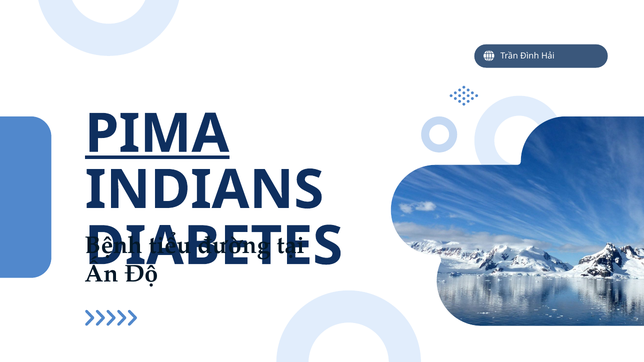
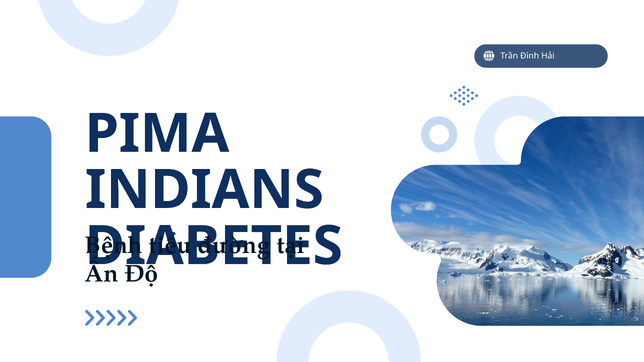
PIMA underline: present -> none (157, 134)
